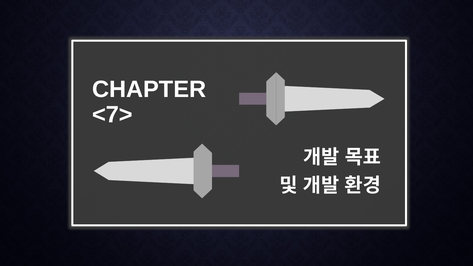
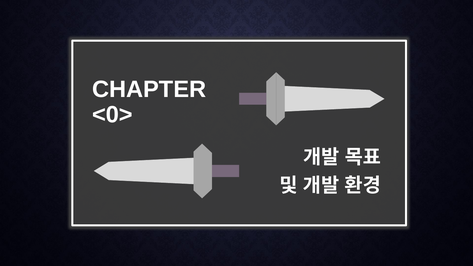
<7>: <7> -> <0> (112, 115)
